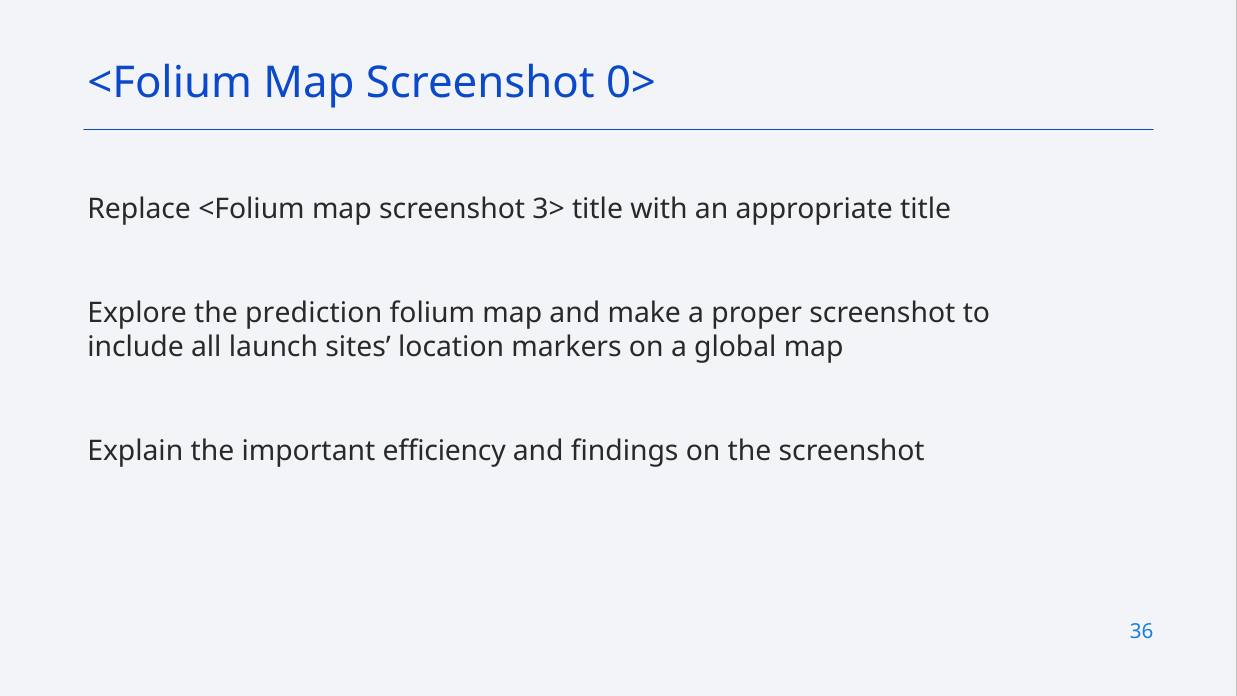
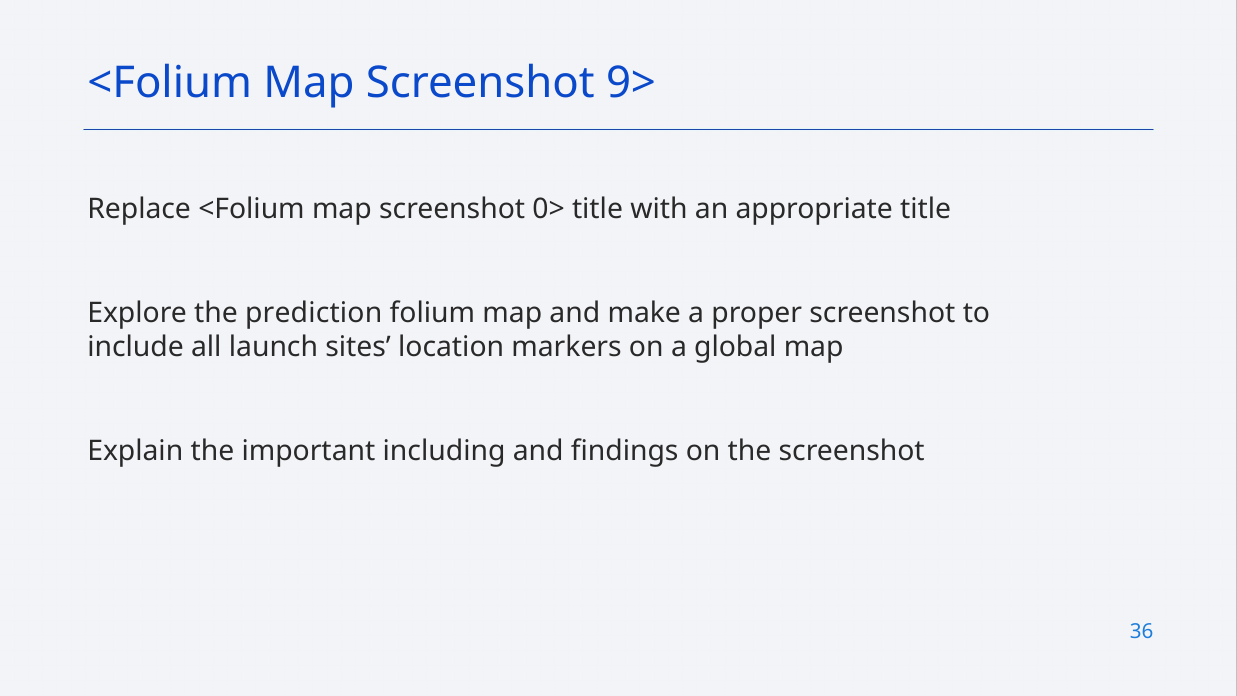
0>: 0> -> 9> (631, 83)
3>: 3> -> 0> (549, 209)
efficiency: efficiency -> including (444, 451)
